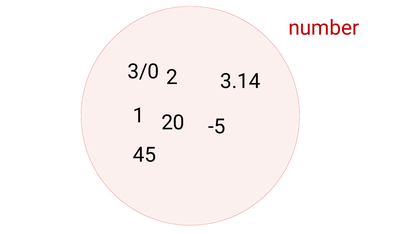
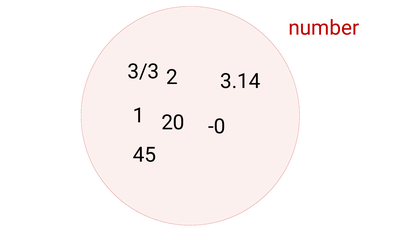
3/0: 3/0 -> 3/3 (143, 71)
-5: -5 -> -0 (217, 126)
